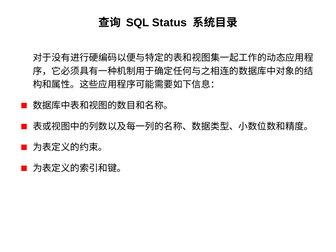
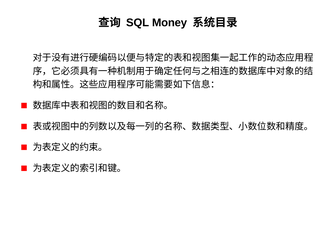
Status: Status -> Money (170, 23)
